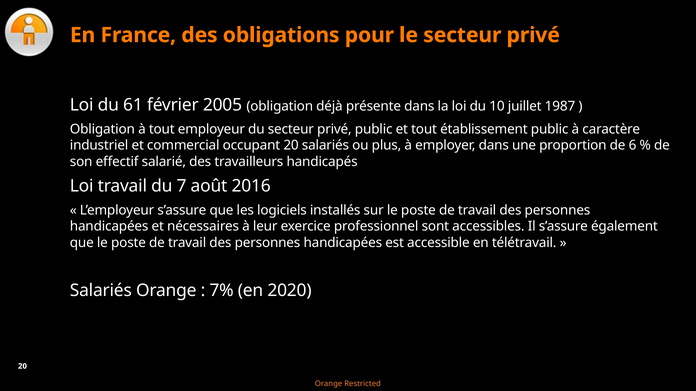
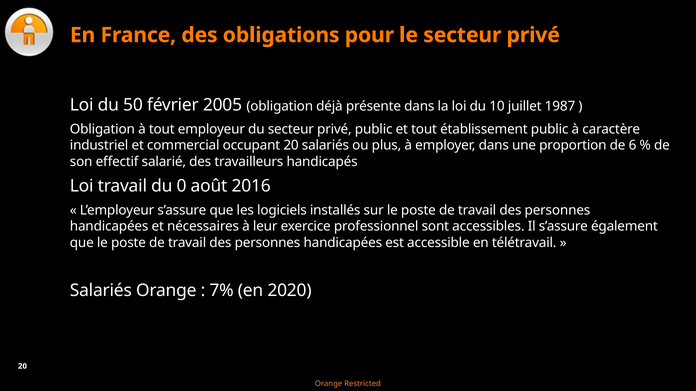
61: 61 -> 50 (133, 105)
7: 7 -> 0 (182, 186)
